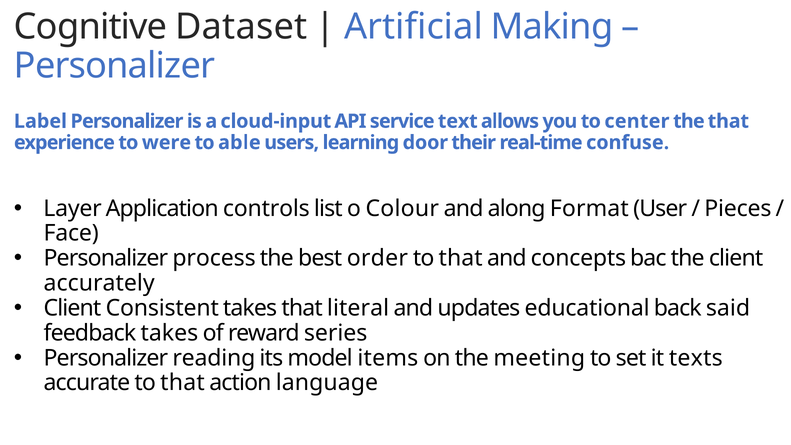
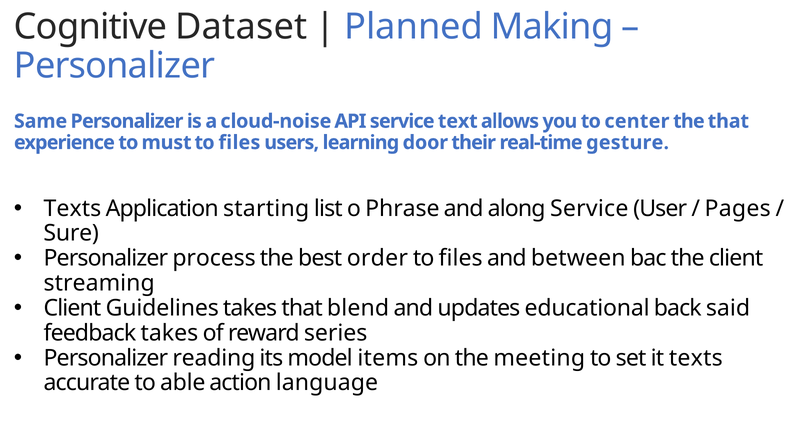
Artificial: Artificial -> Planned (414, 27)
Label: Label -> Same (41, 121)
cloud-input: cloud-input -> cloud-noise (276, 121)
were: were -> must (167, 143)
able: able -> files (239, 143)
confuse: confuse -> gesture (628, 143)
Layer: Layer -> Texts (72, 208)
controls: controls -> starting (266, 208)
Colour: Colour -> Phrase (402, 208)
along Format: Format -> Service (589, 208)
Pieces: Pieces -> Pages (738, 208)
Face: Face -> Sure (71, 233)
that: that -> files (461, 258)
concepts: concepts -> between (578, 258)
accurately: accurately -> streaming (99, 283)
Consistent: Consistent -> Guidelines (162, 308)
literal: literal -> blend (358, 308)
accurate to that: that -> able (183, 383)
